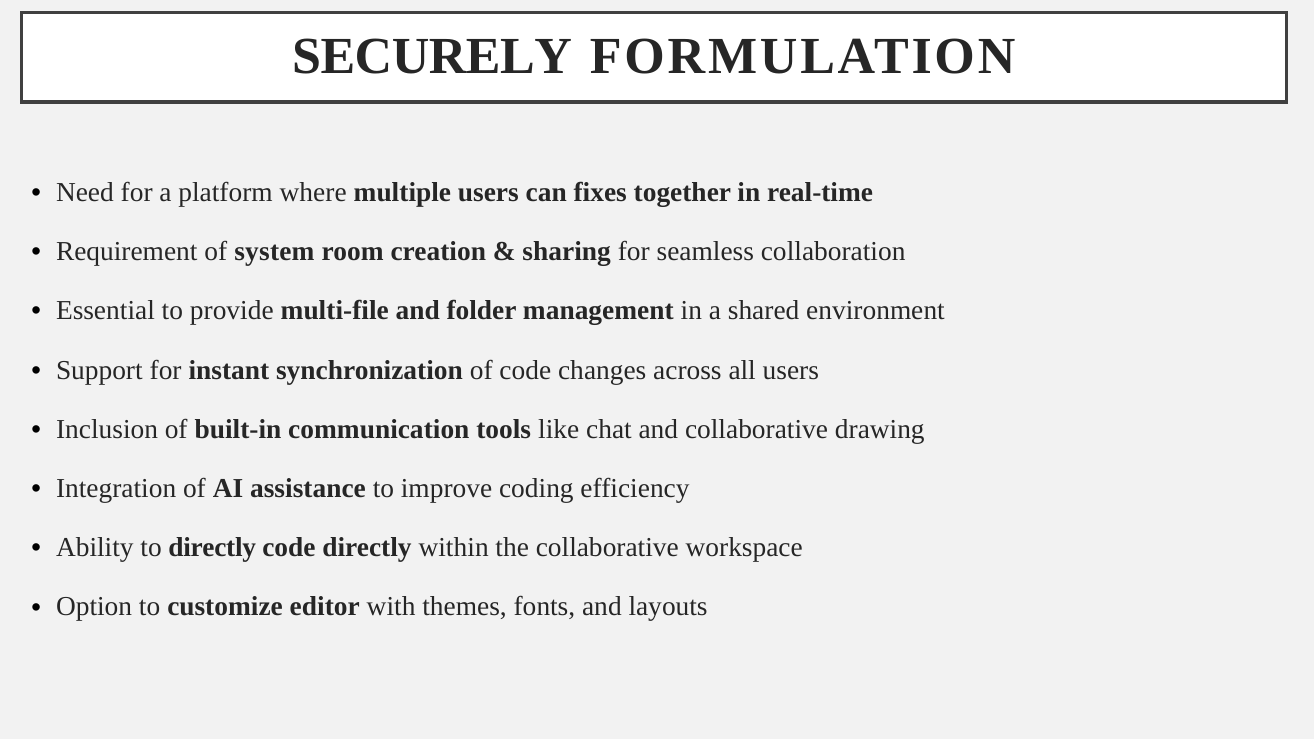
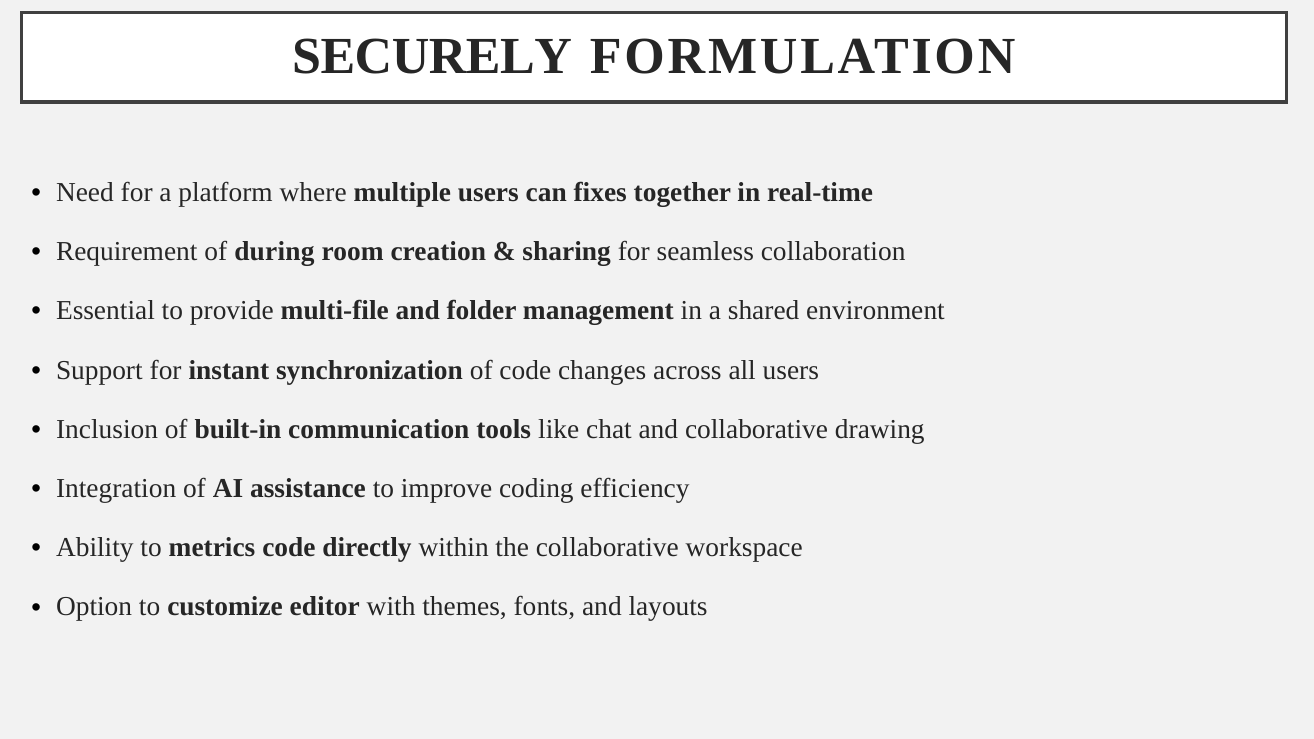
system: system -> during (274, 252)
to directly: directly -> metrics (212, 548)
